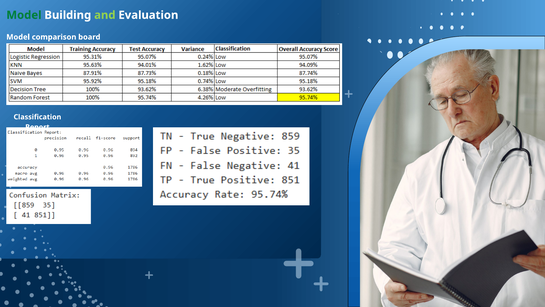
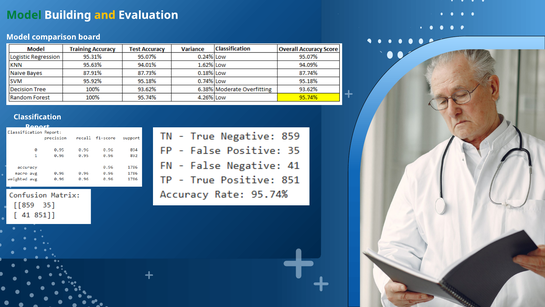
and colour: light green -> yellow (105, 15)
